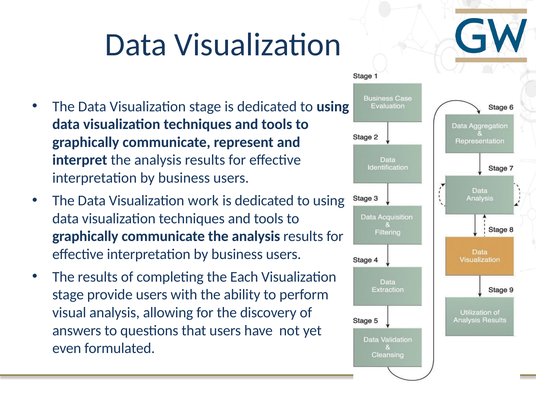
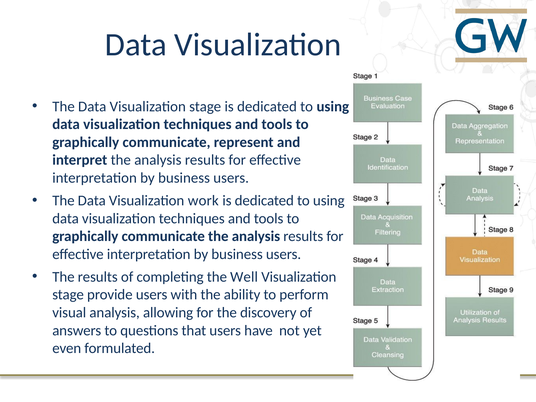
Each: Each -> Well (244, 277)
